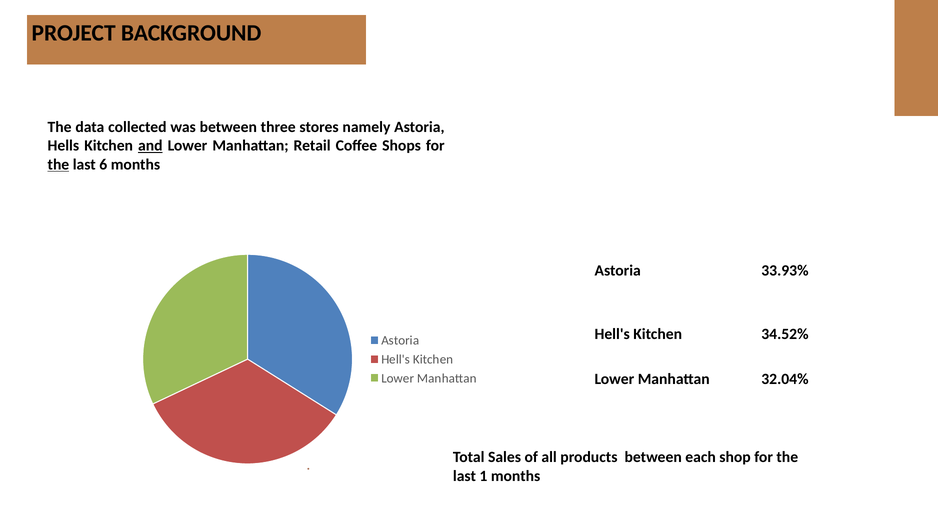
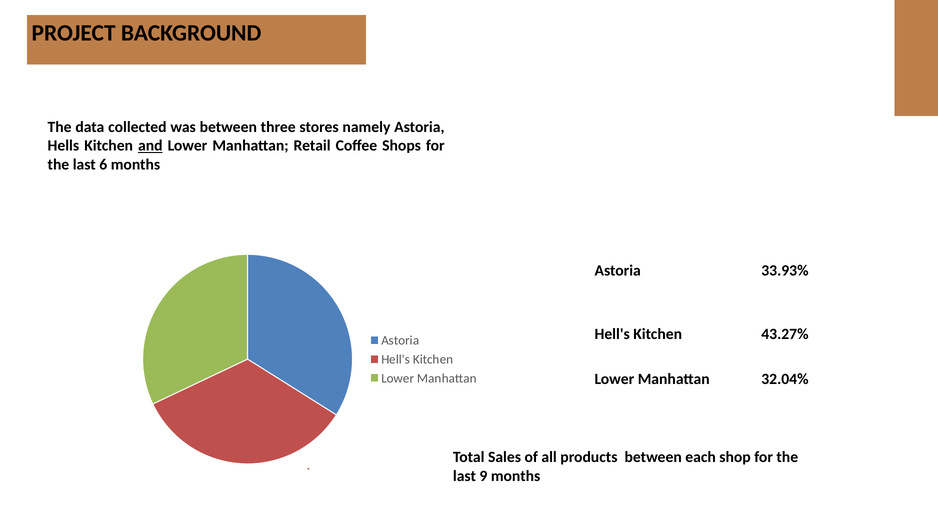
the underline: present -> none (58, 165)
34.52%: 34.52% -> 43.27% (785, 334)
1: 1 -> 9 (483, 477)
